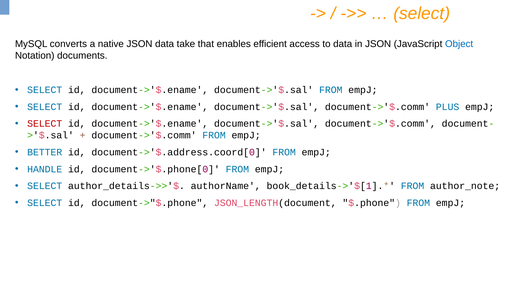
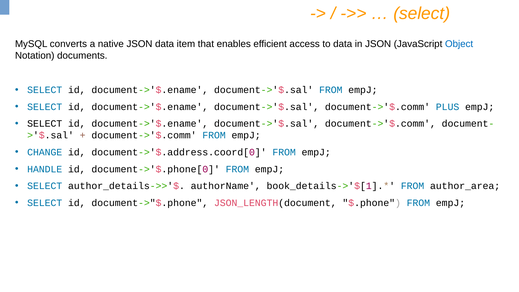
take: take -> item (186, 44)
SELECT colour: red -> black (45, 124)
BETTER: BETTER -> CHANGE (45, 152)
author_note: author_note -> author_area (465, 186)
